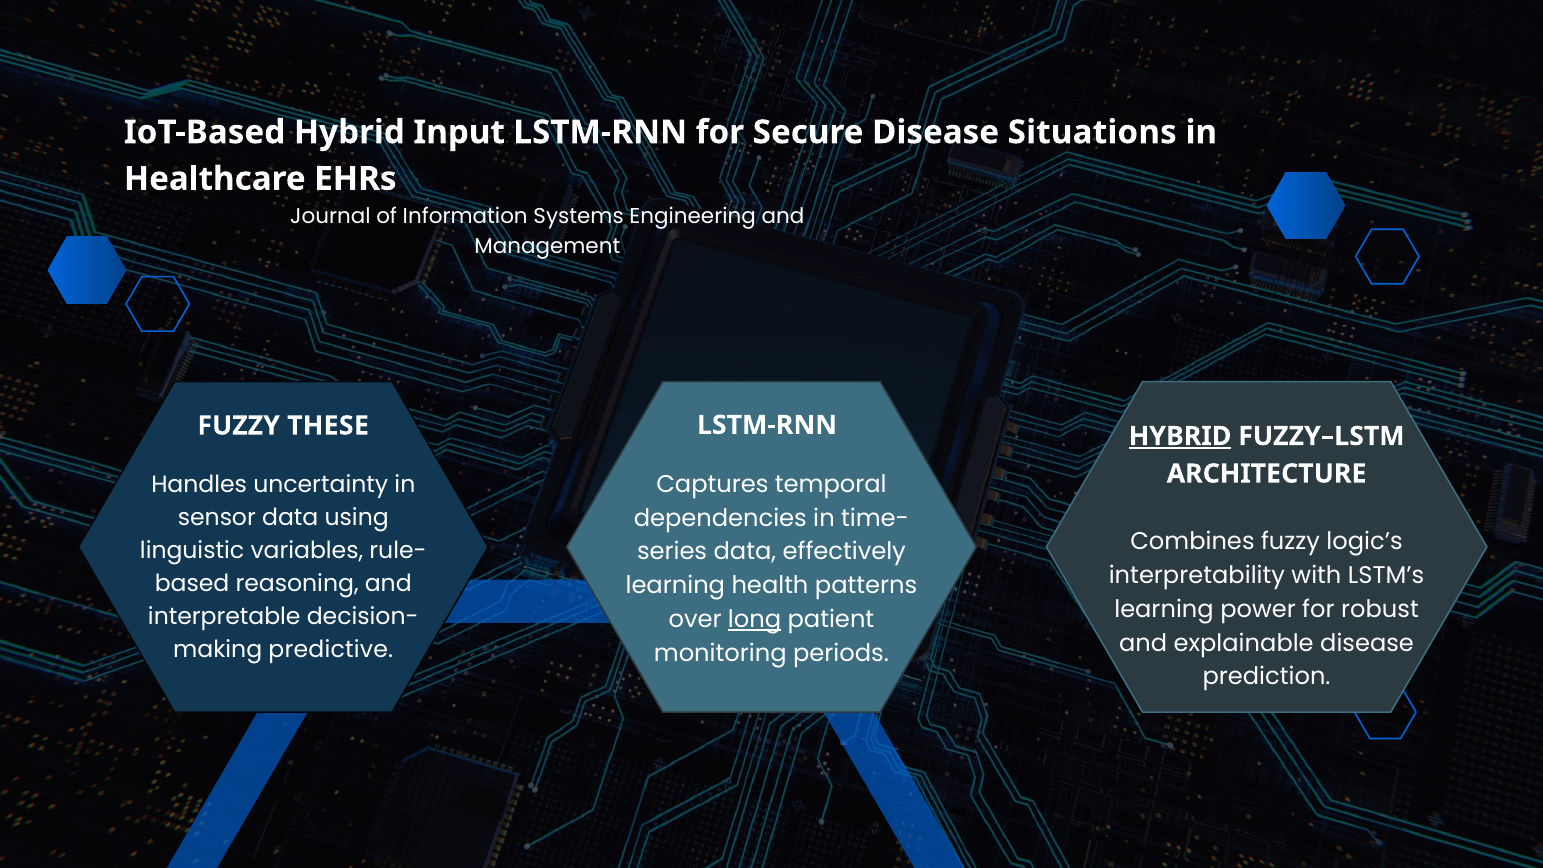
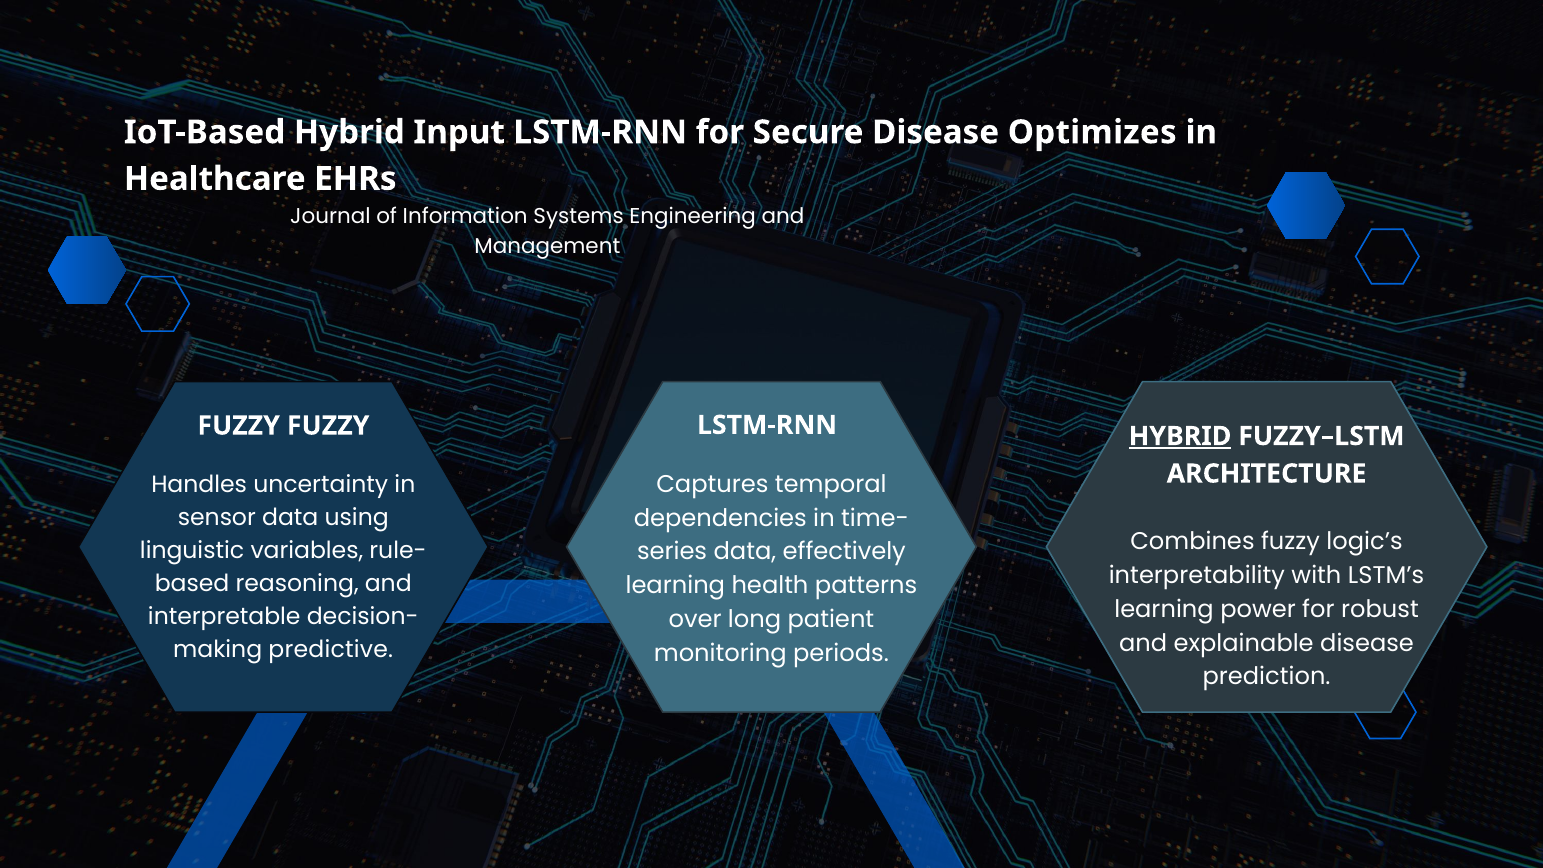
Situations: Situations -> Optimizes (1092, 132)
FUZZY THESE: THESE -> FUZZY (328, 426)
long underline: present -> none (755, 620)
